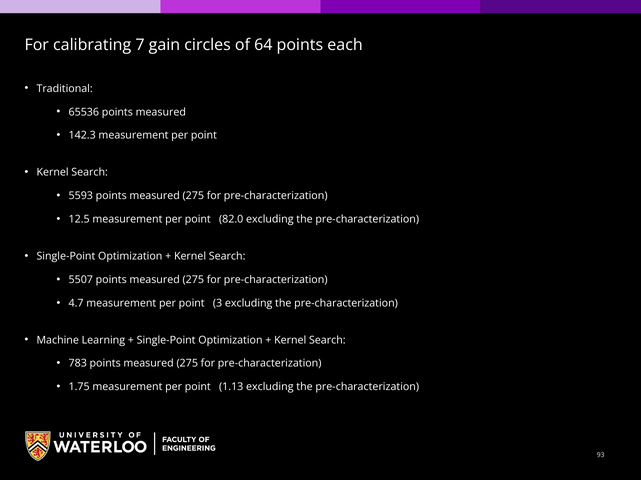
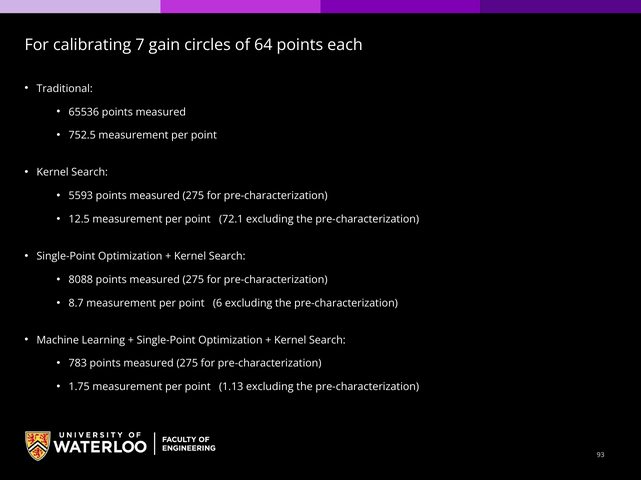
142.3: 142.3 -> 752.5 (82, 136)
82.0: 82.0 -> 72.1 (231, 220)
5507: 5507 -> 8088 (81, 280)
4.7: 4.7 -> 8.7 (76, 304)
3: 3 -> 6 (218, 304)
